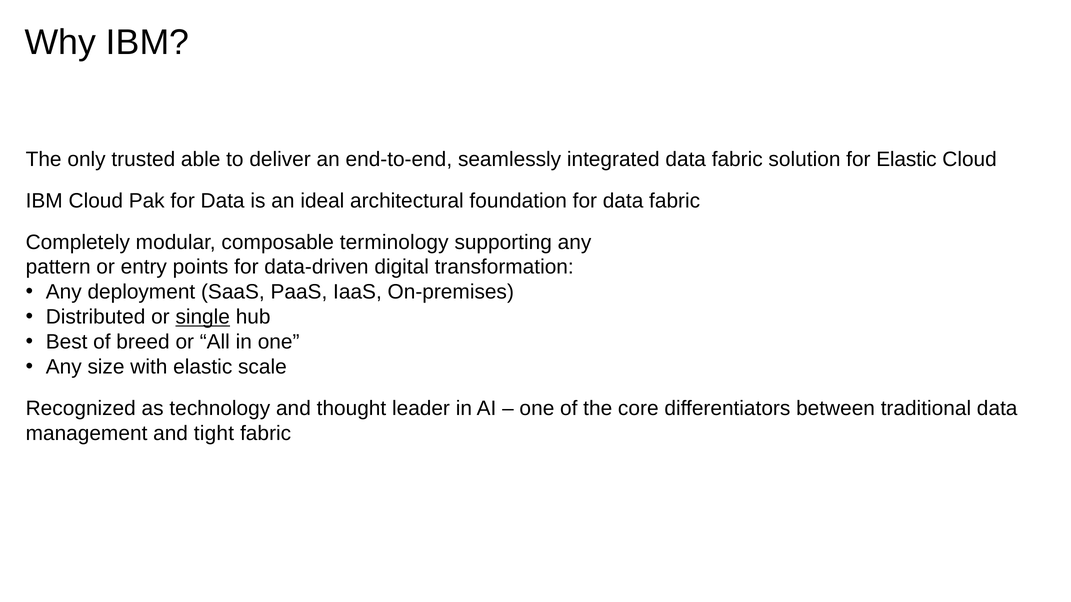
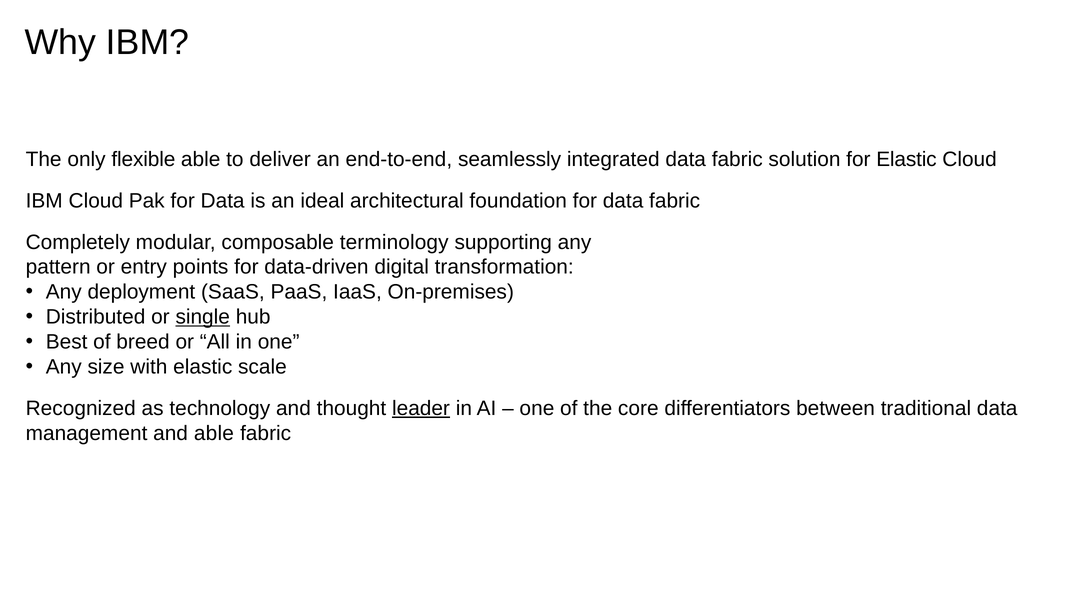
trusted: trusted -> flexible (143, 160)
leader underline: none -> present (421, 409)
and tight: tight -> able (214, 434)
